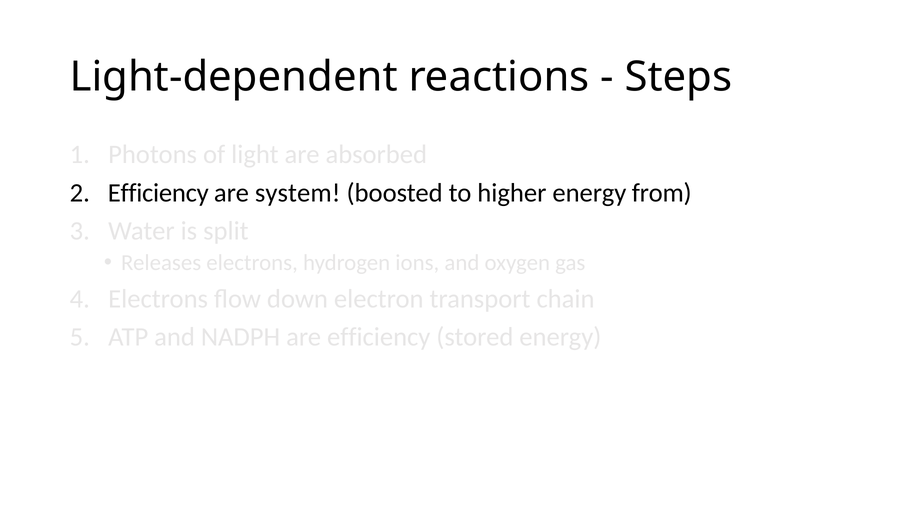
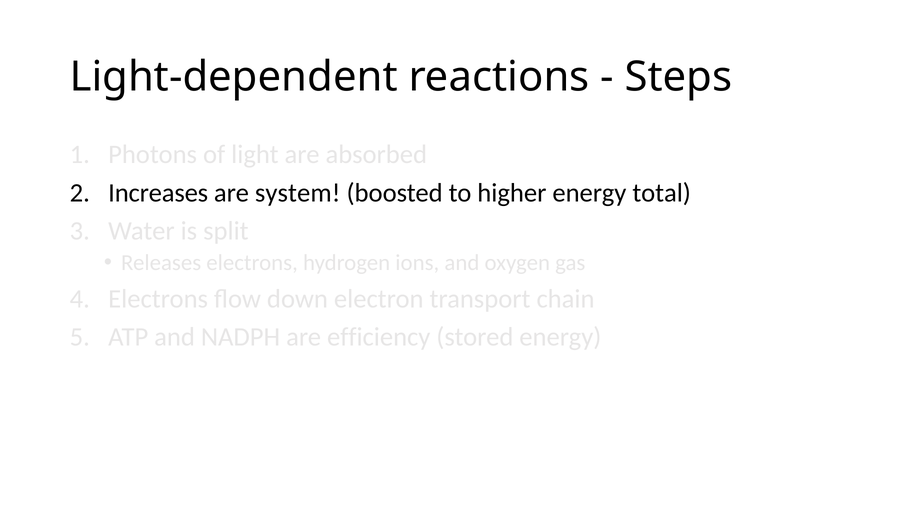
Efficiency: Efficiency -> Increases (158, 193)
from: from -> total (662, 193)
